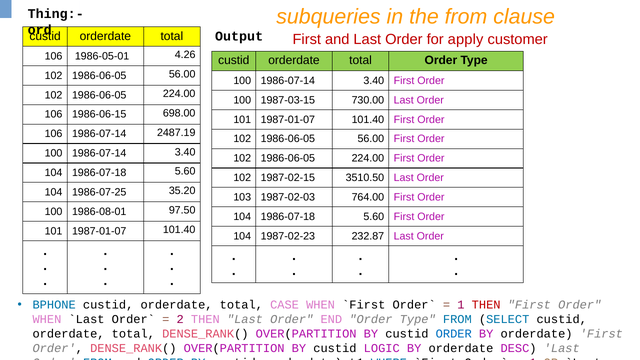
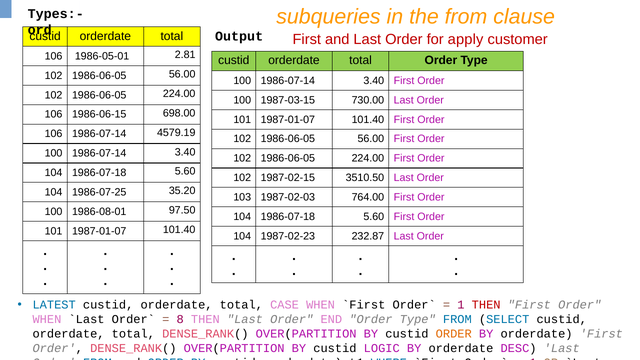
Thing:-: Thing:- -> Types:- (56, 14)
4.26: 4.26 -> 2.81 (185, 55)
2487.19: 2487.19 -> 4579.19 (176, 133)
BPHONE: BPHONE -> LATEST (54, 305)
2: 2 -> 8 (180, 319)
ORDER colour: blue -> orange (454, 334)
